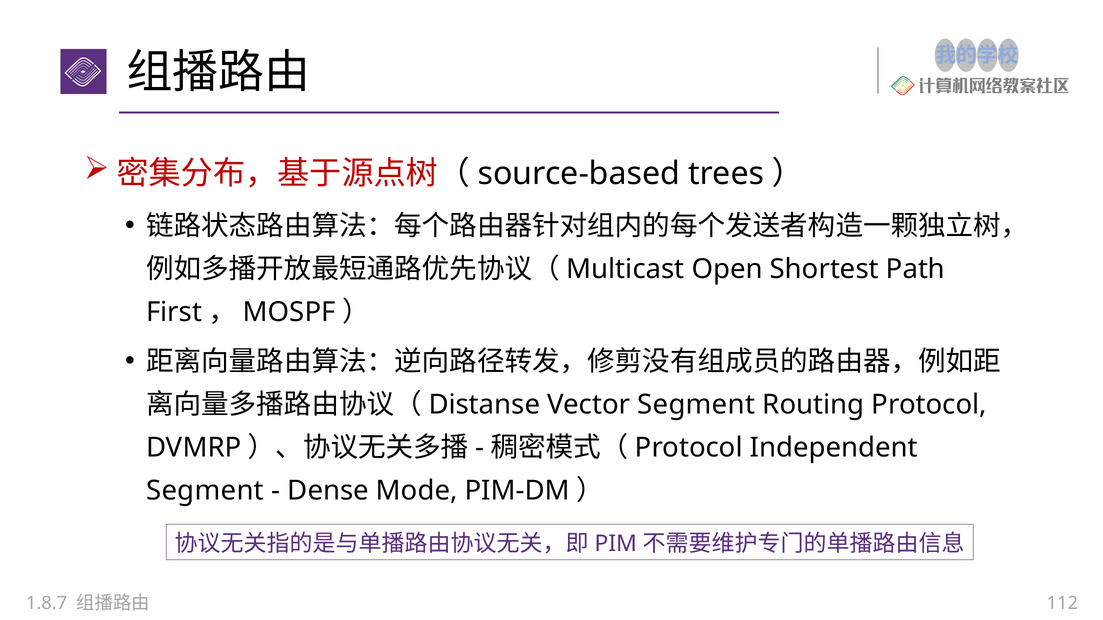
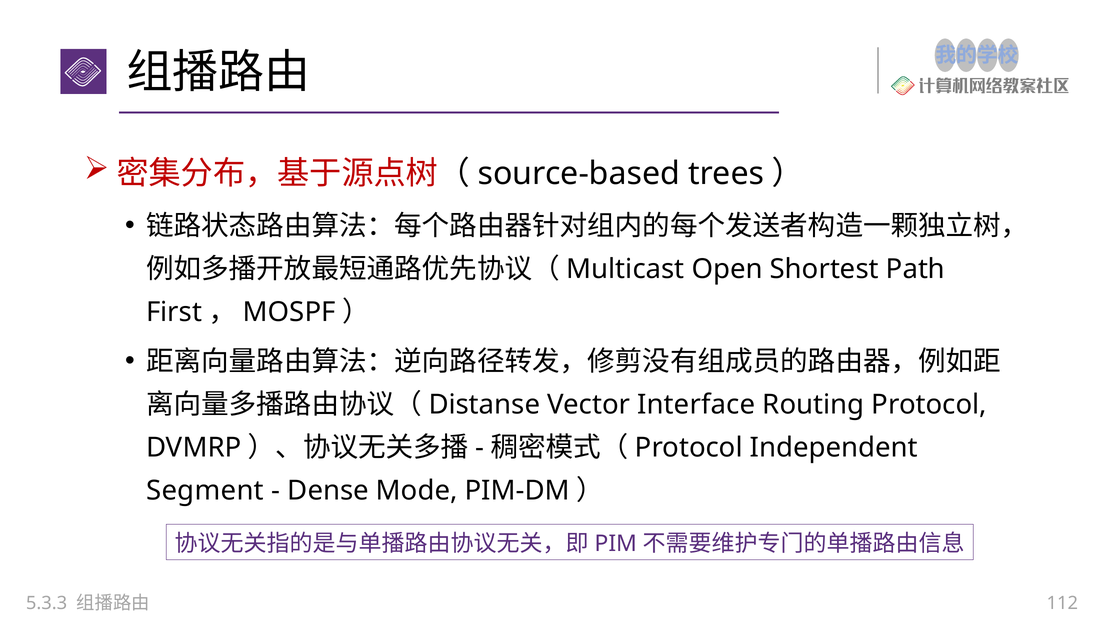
Vector Segment: Segment -> Interface (696, 405)
1.8.7: 1.8.7 -> 5.3.3 (47, 603)
